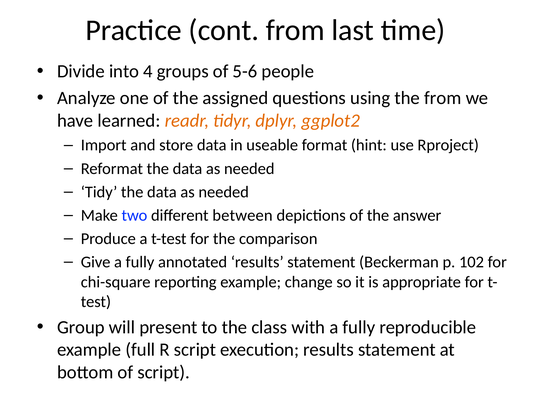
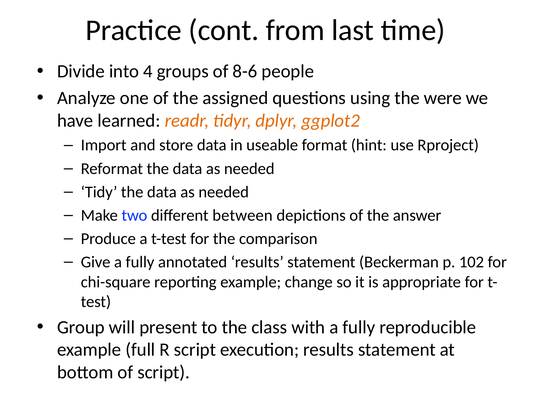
5-6: 5-6 -> 8-6 (245, 71)
the from: from -> were (443, 98)
